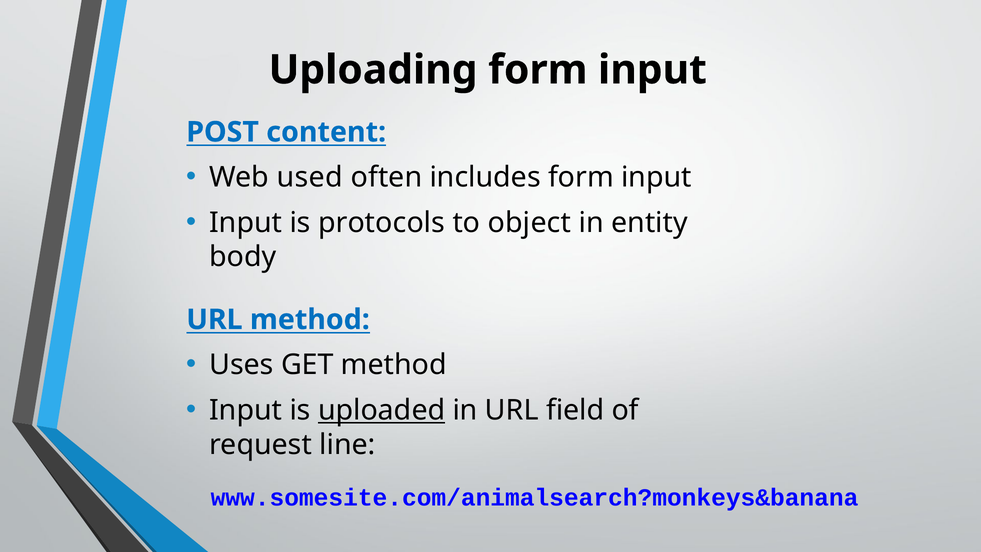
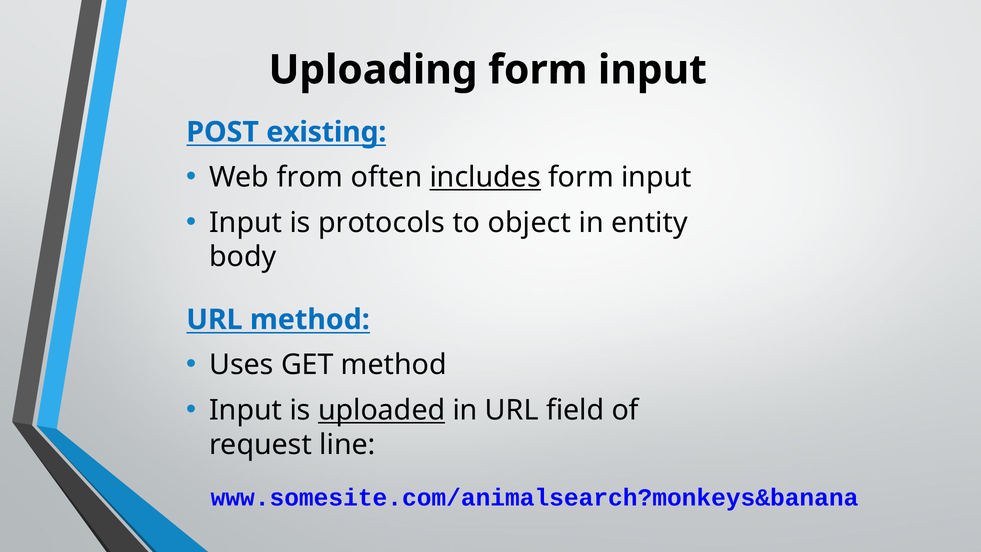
content: content -> existing (326, 132)
used: used -> from (310, 177)
includes underline: none -> present (485, 177)
